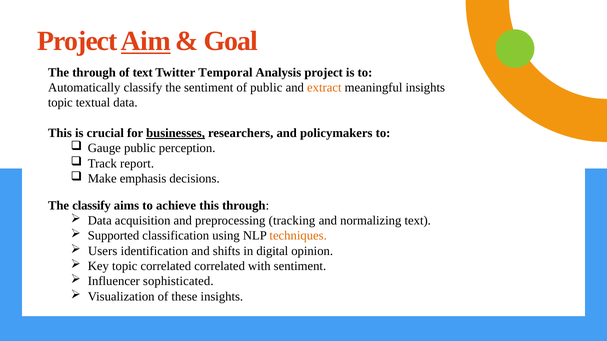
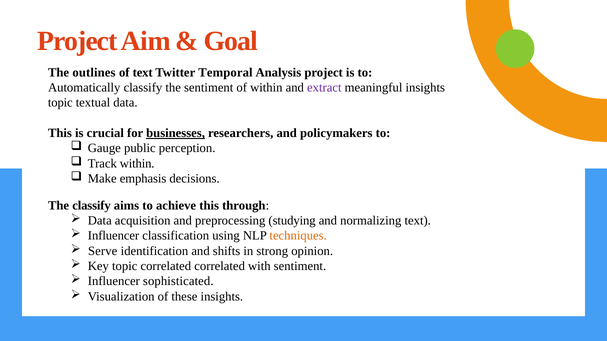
Aim underline: present -> none (146, 41)
The through: through -> outlines (94, 73)
of public: public -> within (266, 88)
extract colour: orange -> purple (324, 88)
Track report: report -> within (137, 164)
tracking: tracking -> studying (292, 221)
Supported: Supported -> Influencer (114, 236)
Users: Users -> Serve (103, 251)
digital: digital -> strong (272, 251)
